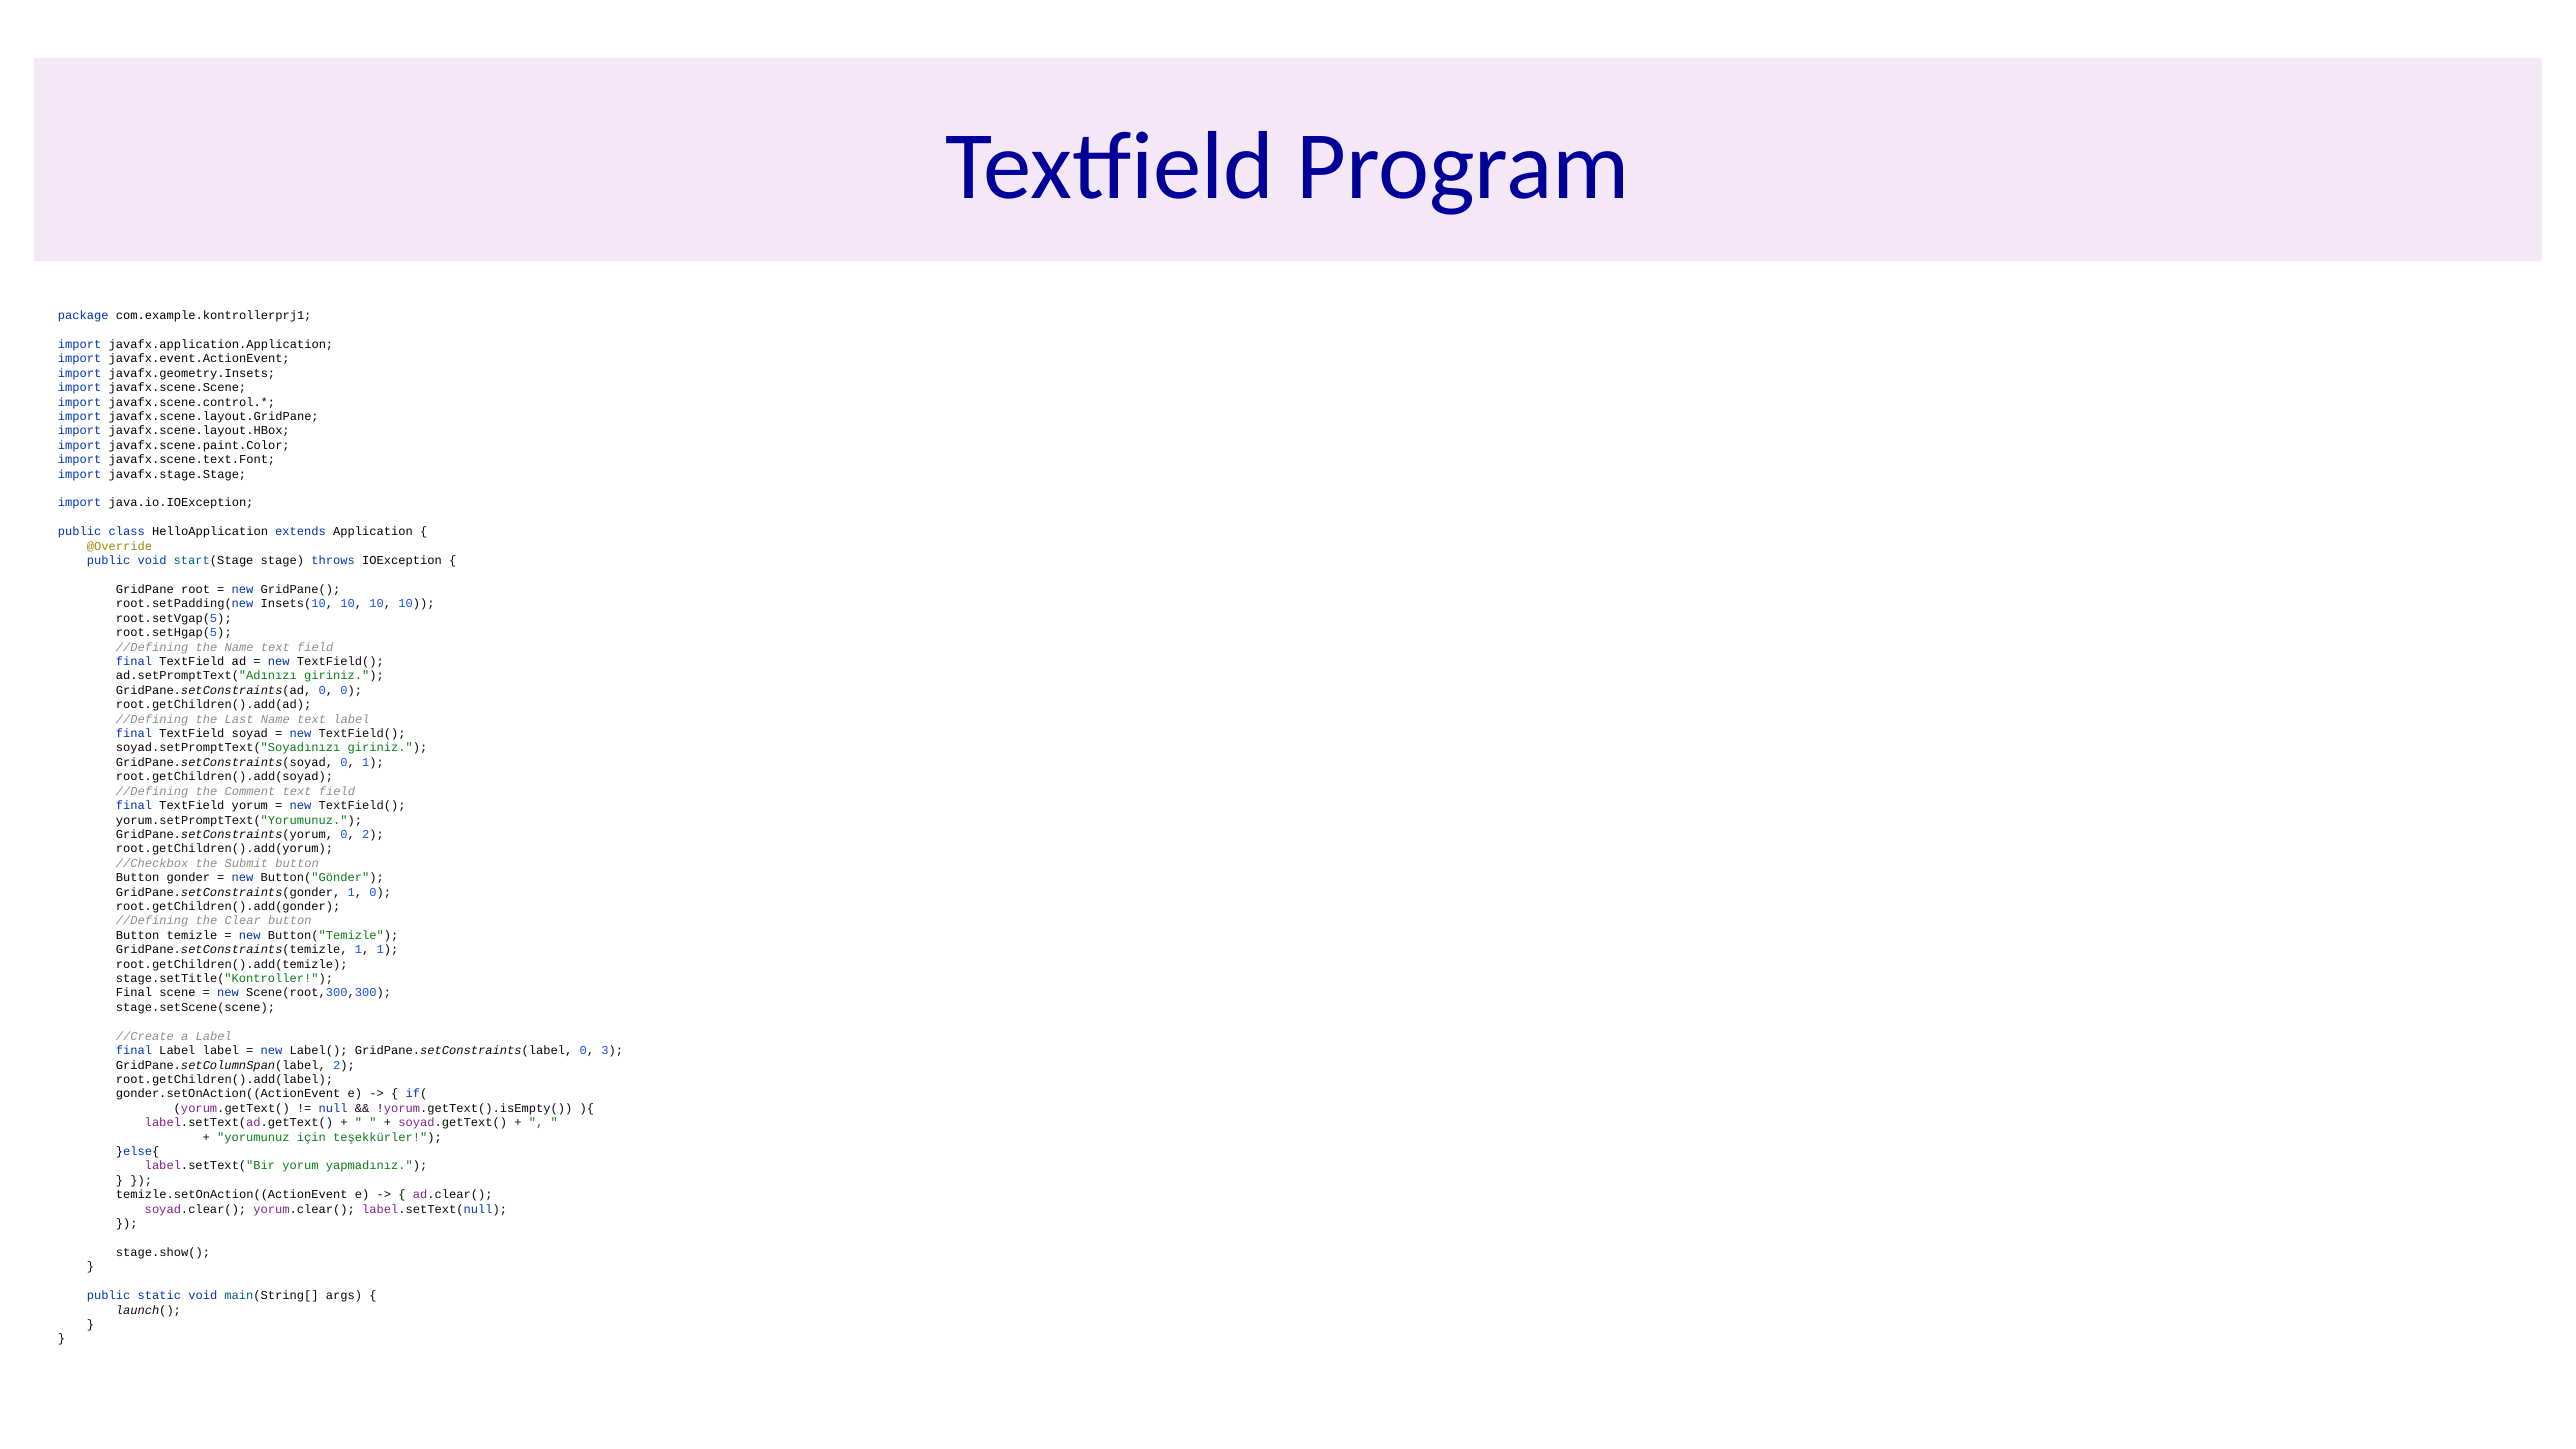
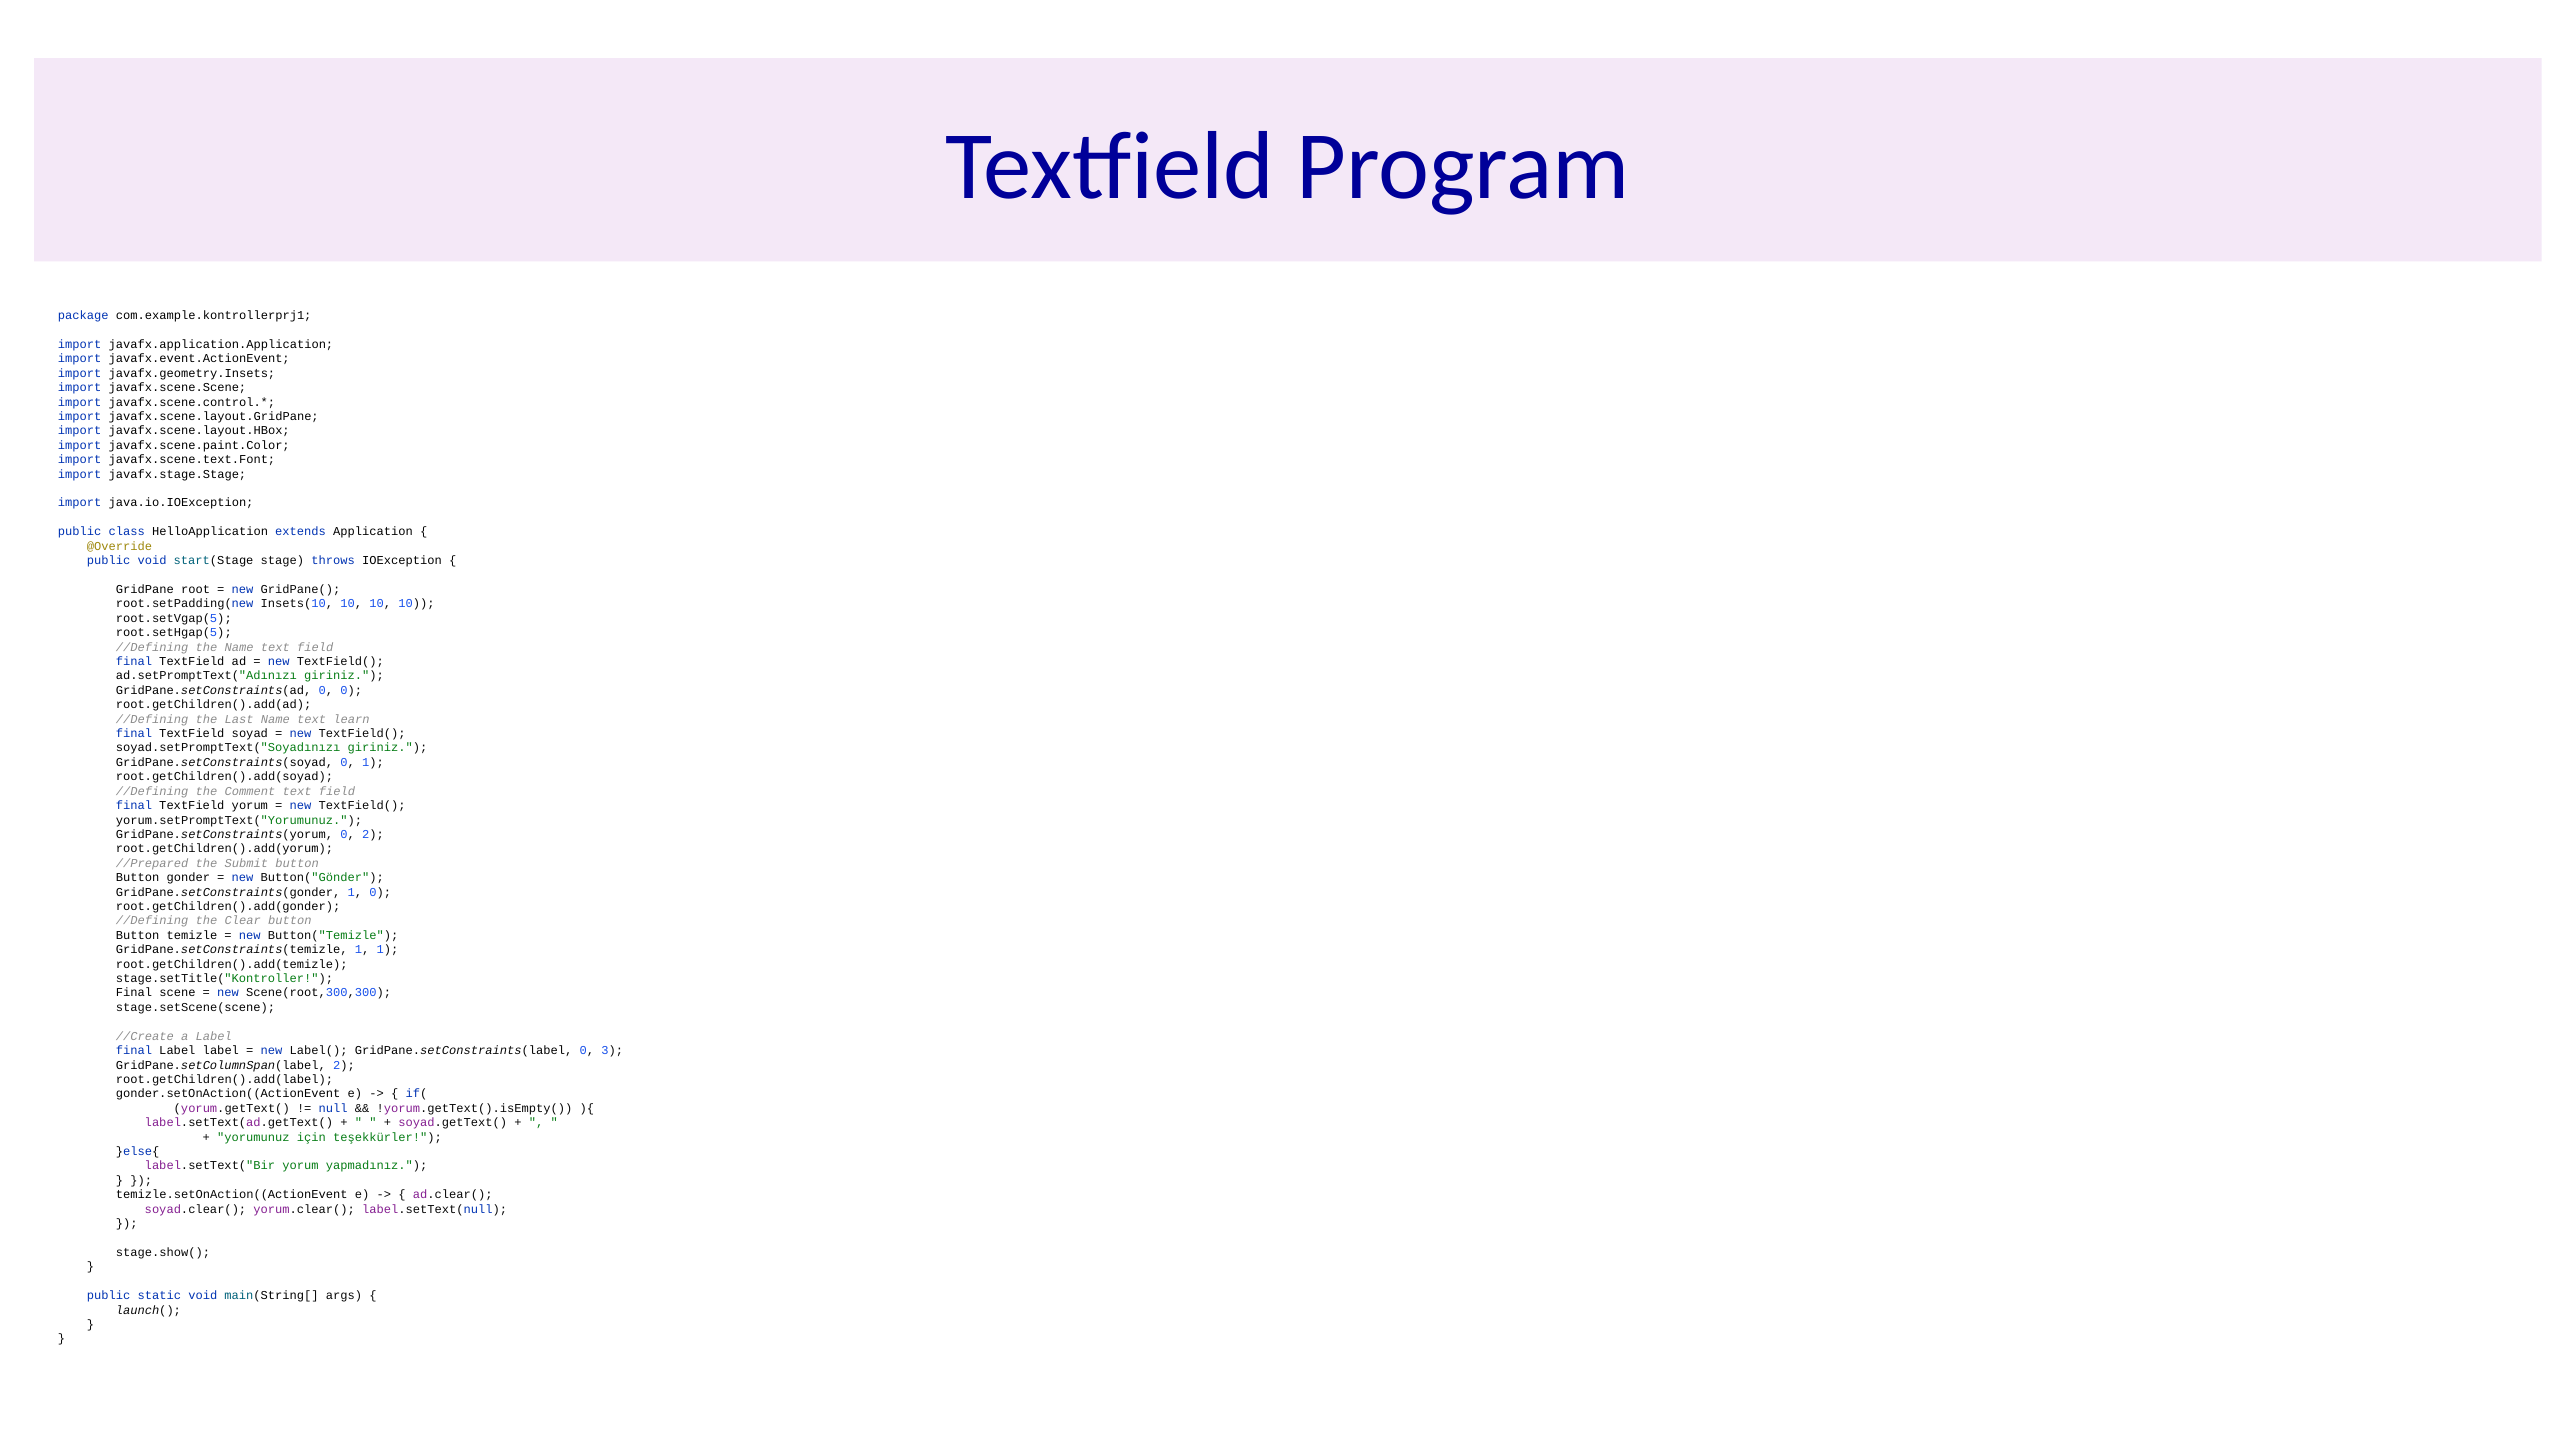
text label: label -> learn (351, 719)
//Checkbox: //Checkbox -> //Prepared (152, 863)
